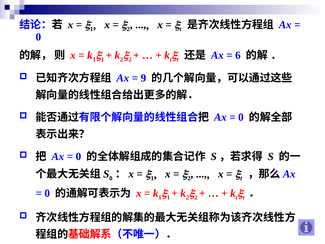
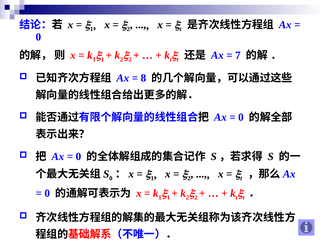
6: 6 -> 7 (238, 55)
9: 9 -> 8 (143, 78)
